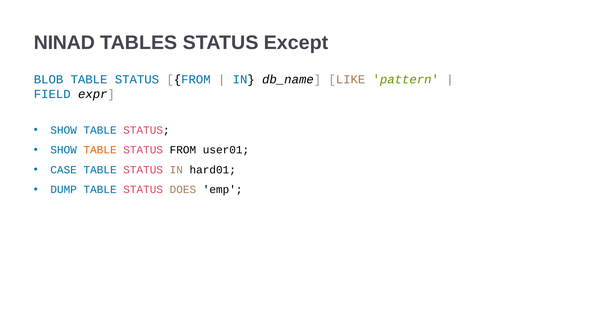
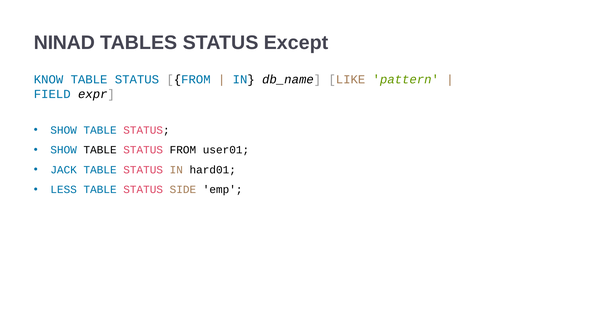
BLOB: BLOB -> KNOW (49, 79)
TABLE colour: orange -> black (100, 150)
CASE: CASE -> JACK (64, 170)
DUMP: DUMP -> LESS (64, 190)
DOES: DOES -> SIDE (183, 190)
